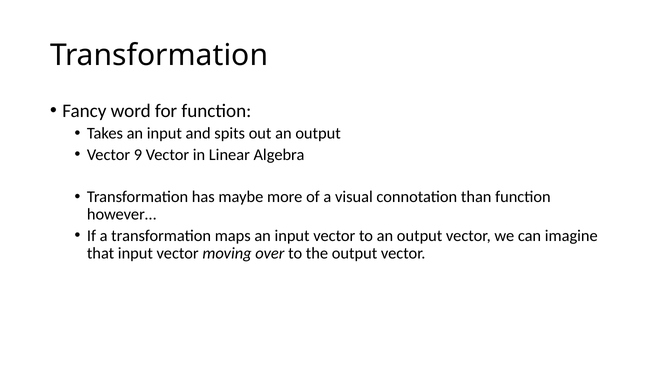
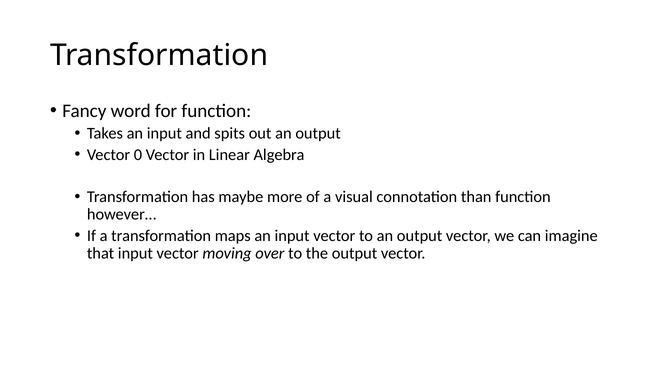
9: 9 -> 0 (138, 155)
